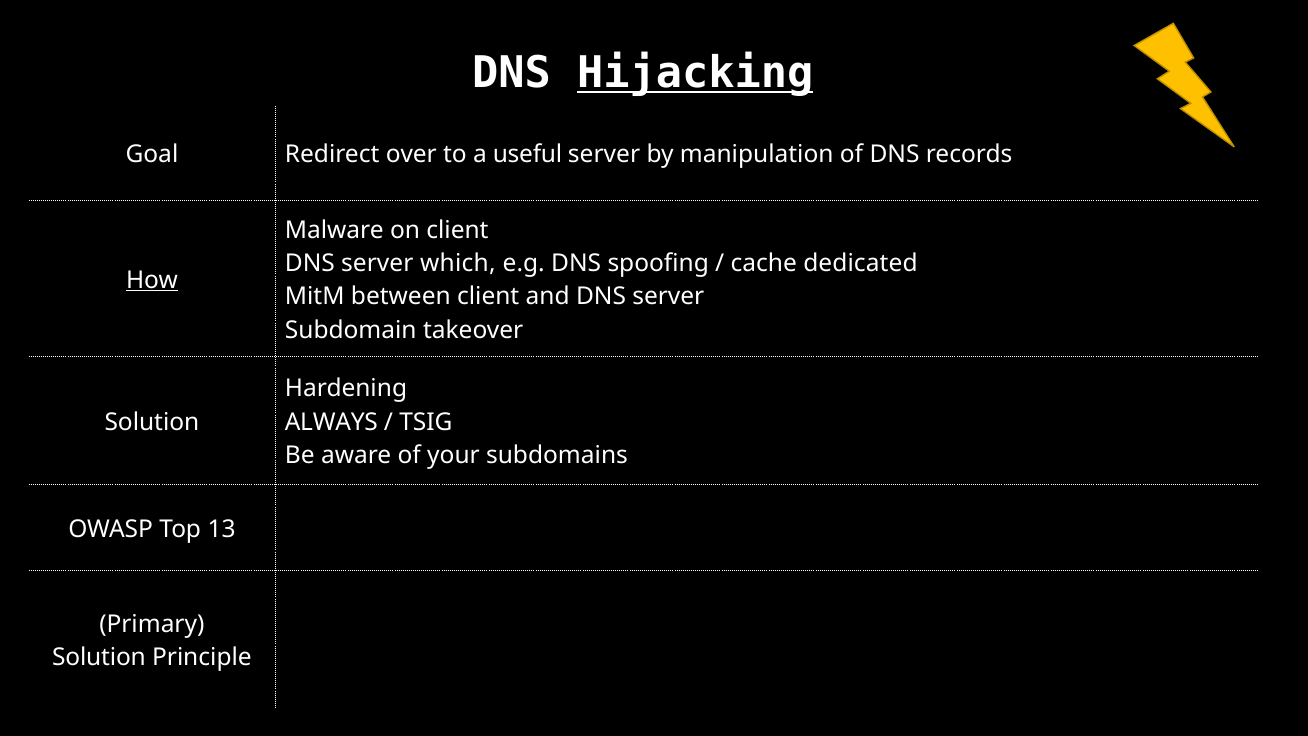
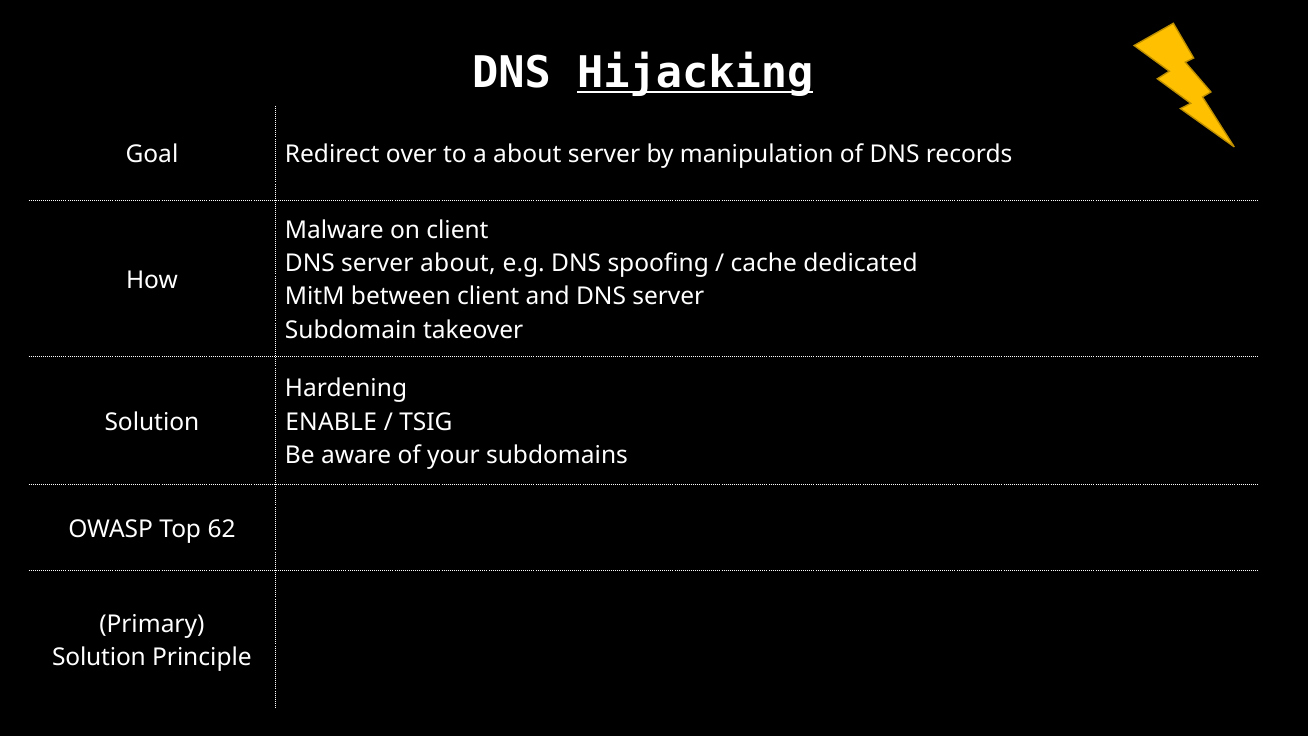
a useful: useful -> about (527, 155)
server which: which -> about (458, 263)
How underline: present -> none (152, 280)
ALWAYS: ALWAYS -> ENABLE (331, 422)
13: 13 -> 62 (222, 529)
